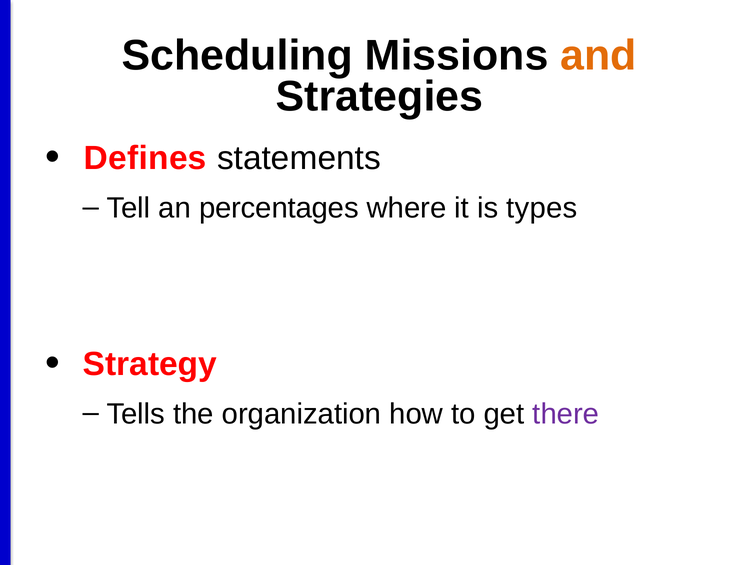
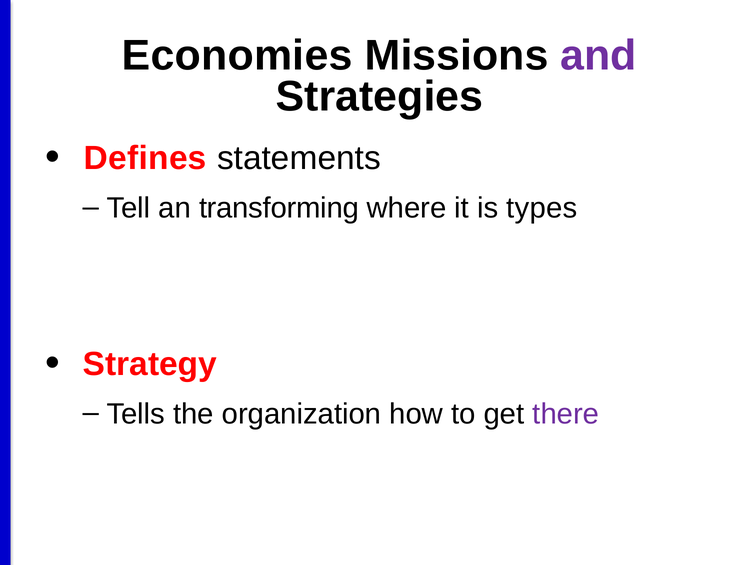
Scheduling: Scheduling -> Economies (237, 56)
and colour: orange -> purple (598, 56)
percentages: percentages -> transforming (279, 208)
